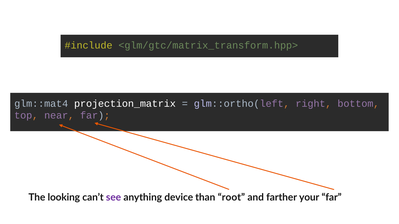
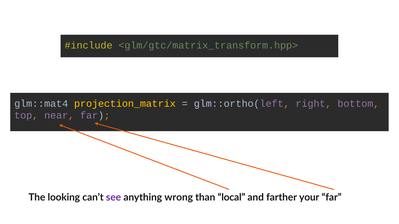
projection_matrix colour: white -> yellow (125, 104)
device: device -> wrong (179, 198)
root: root -> local (231, 198)
